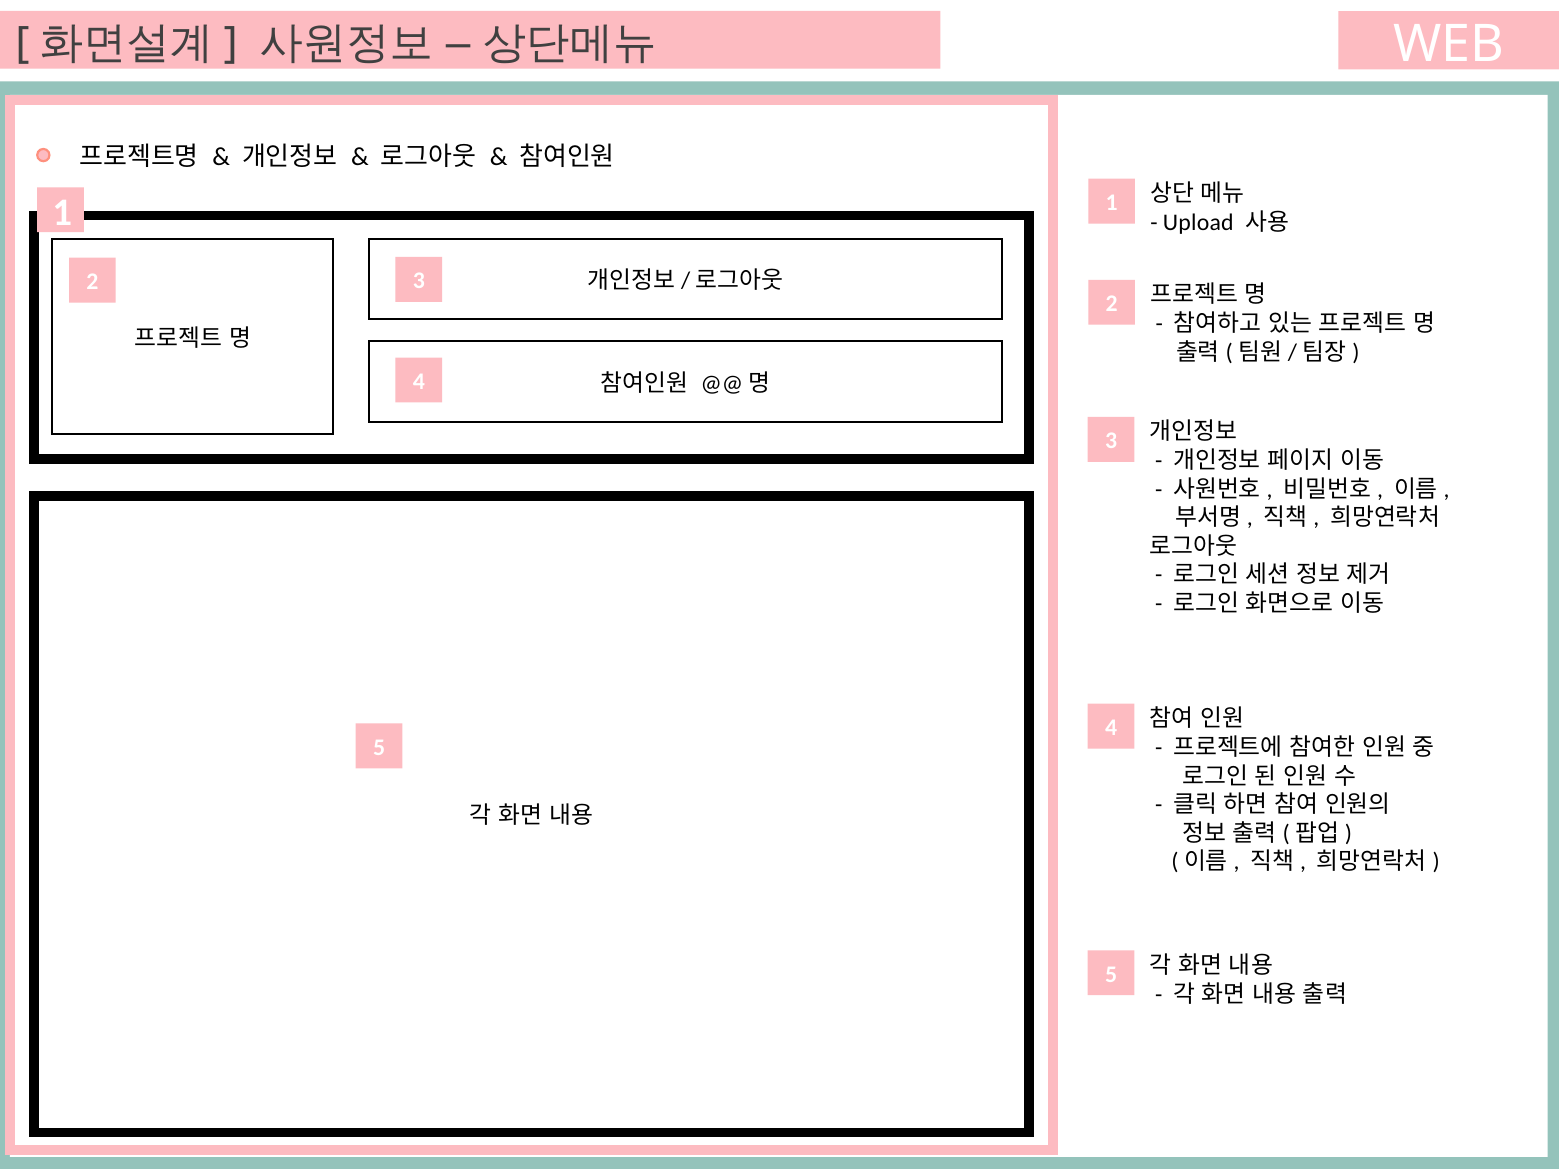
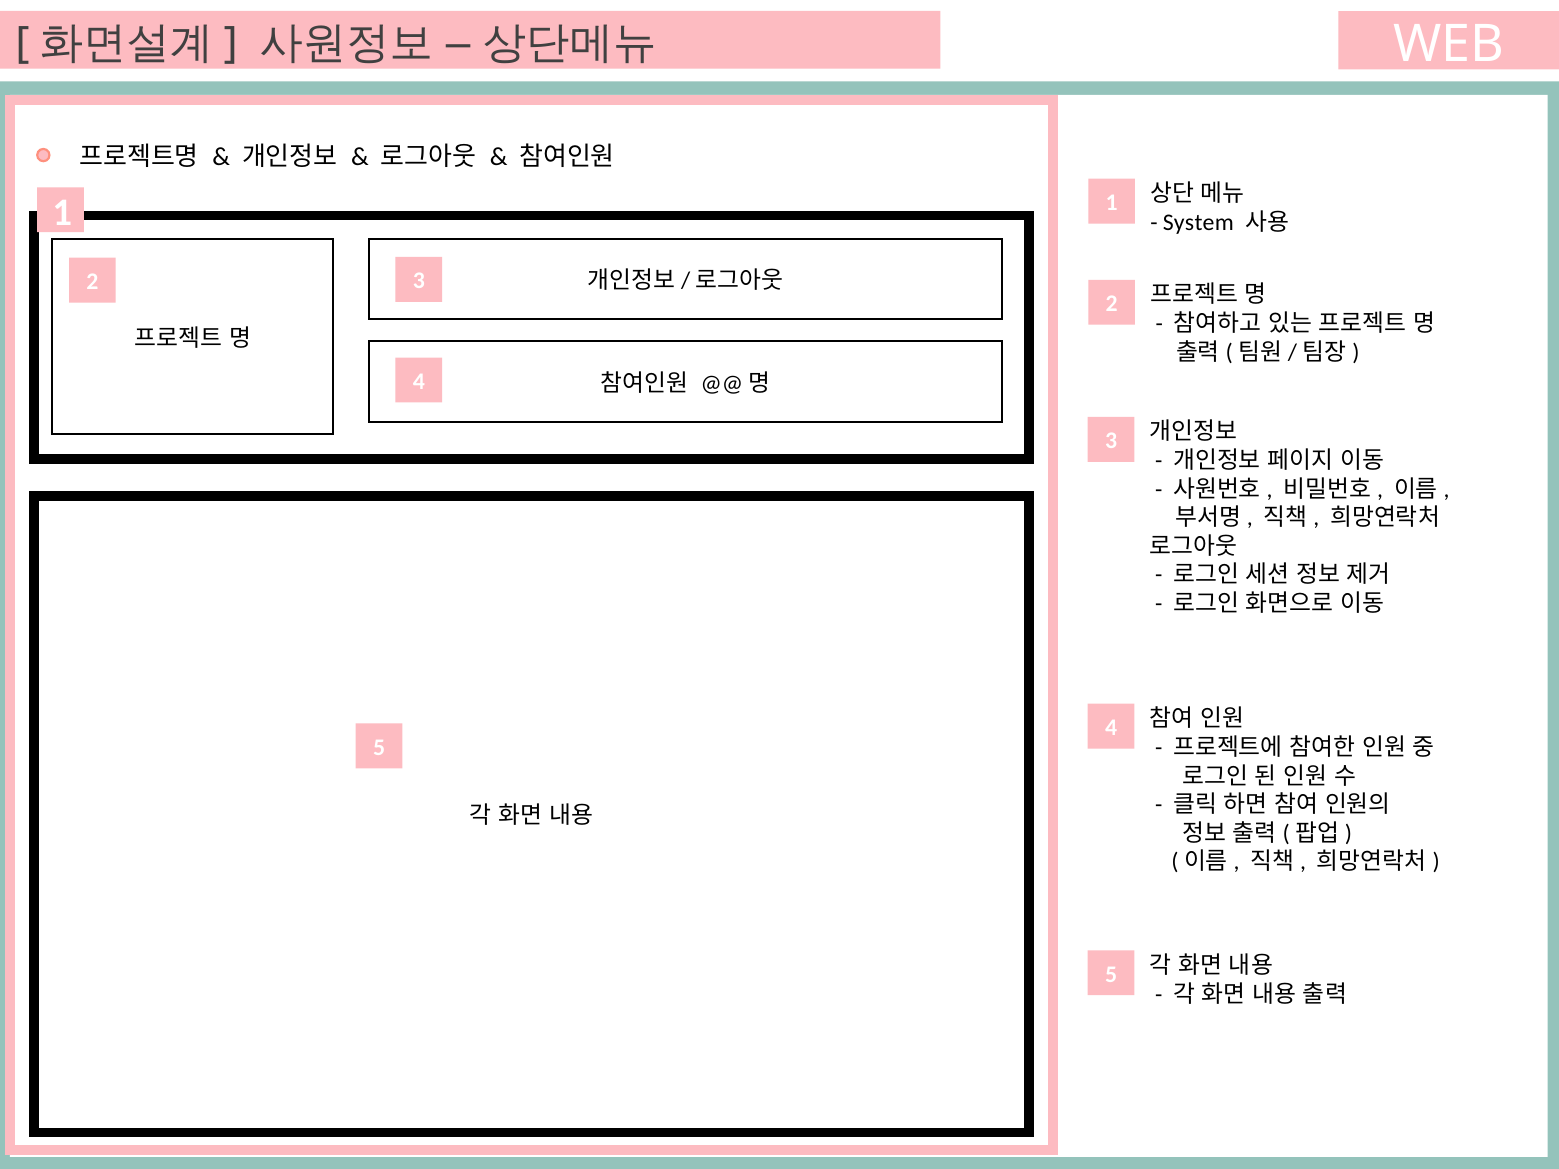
Upload: Upload -> System (1198, 223)
